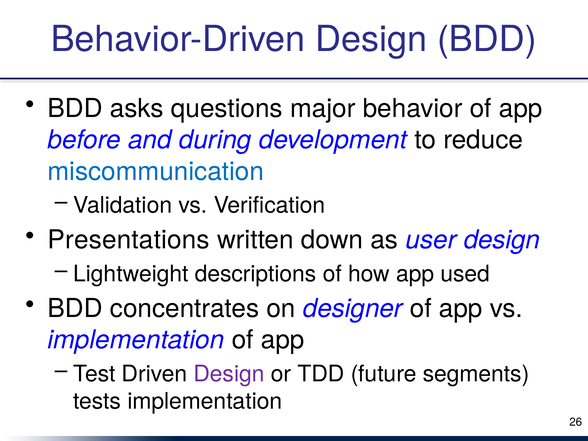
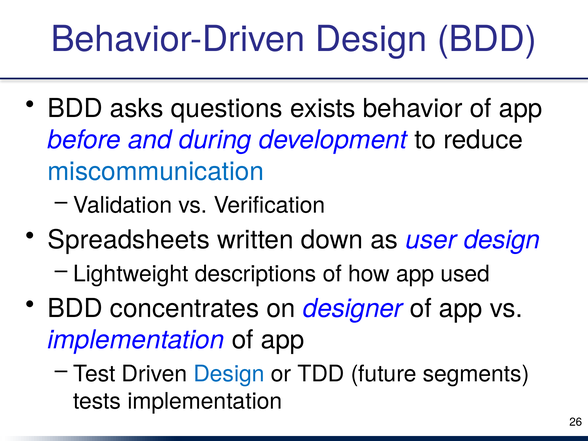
major: major -> exists (323, 109)
Presentations: Presentations -> Spreadsheets (129, 240)
Design colour: purple -> blue (229, 374)
